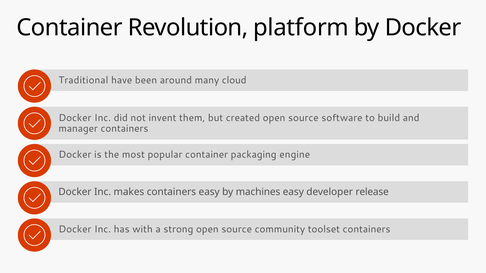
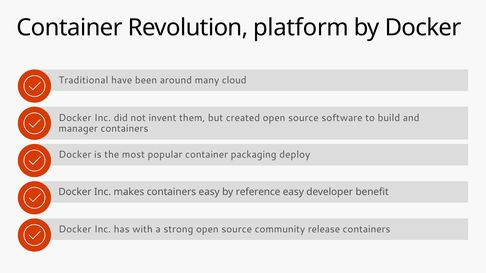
engine: engine -> deploy (295, 155)
machines: machines -> reference (258, 192)
release: release -> benefit (372, 192)
toolset: toolset -> release (324, 229)
